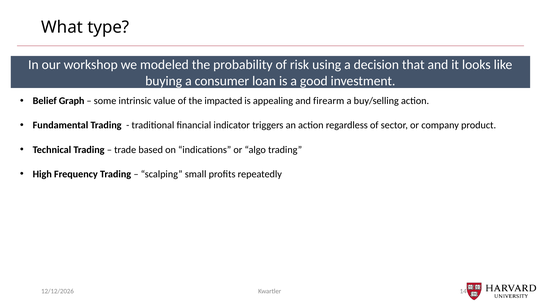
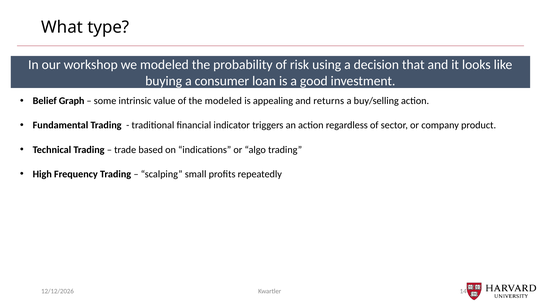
the impacted: impacted -> modeled (223, 101)
firearm: firearm -> returns (329, 101)
